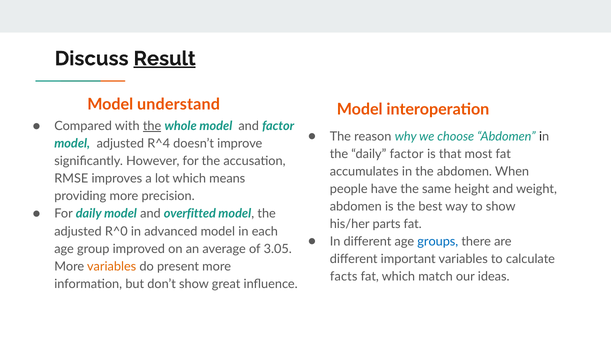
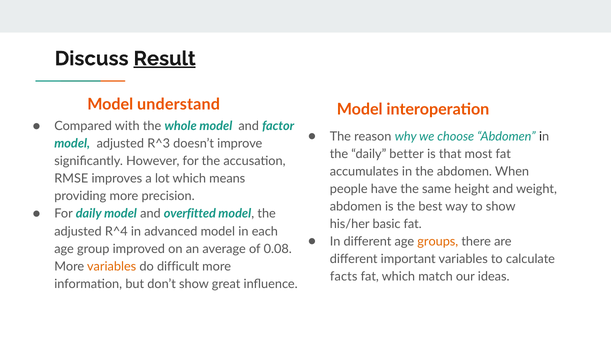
the underline: present -> none (152, 126)
R^4: R^4 -> R^3 (159, 144)
daily factor: factor -> better (407, 154)
parts: parts -> basic (387, 224)
R^0: R^0 -> R^4 (116, 232)
groups colour: blue -> orange (438, 242)
3.05: 3.05 -> 0.08 (278, 249)
present: present -> difficult (178, 267)
